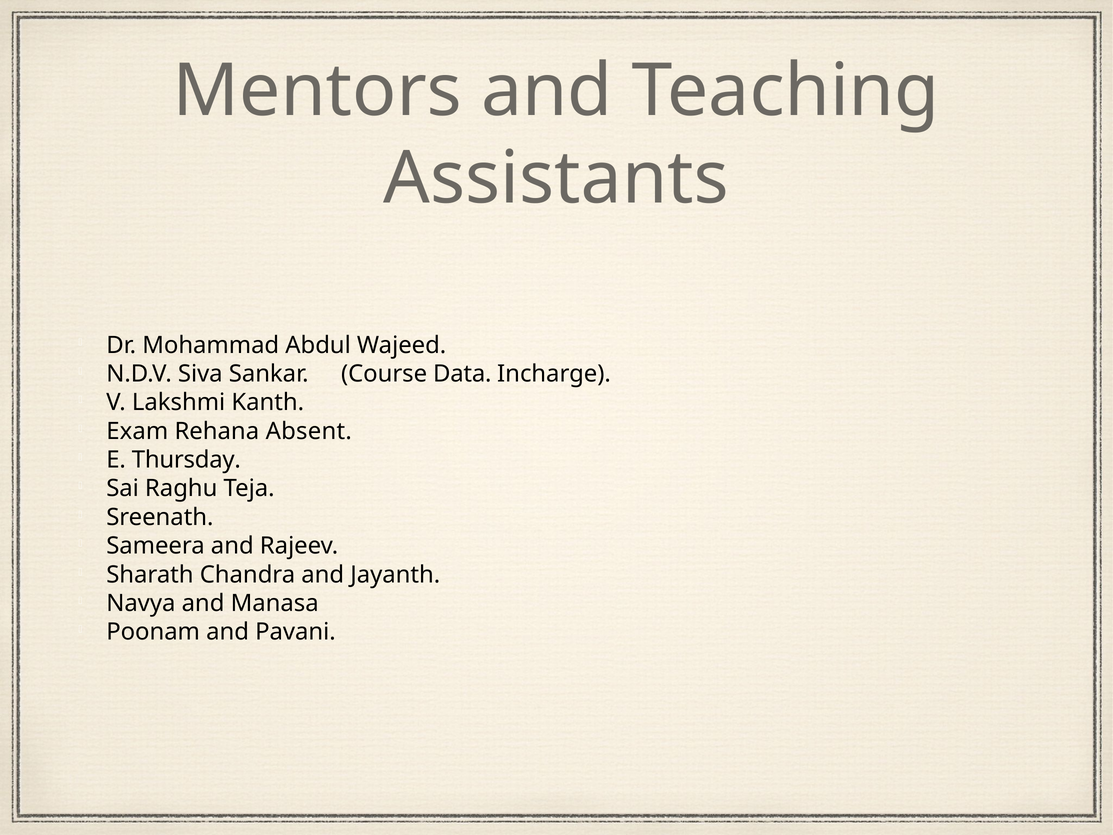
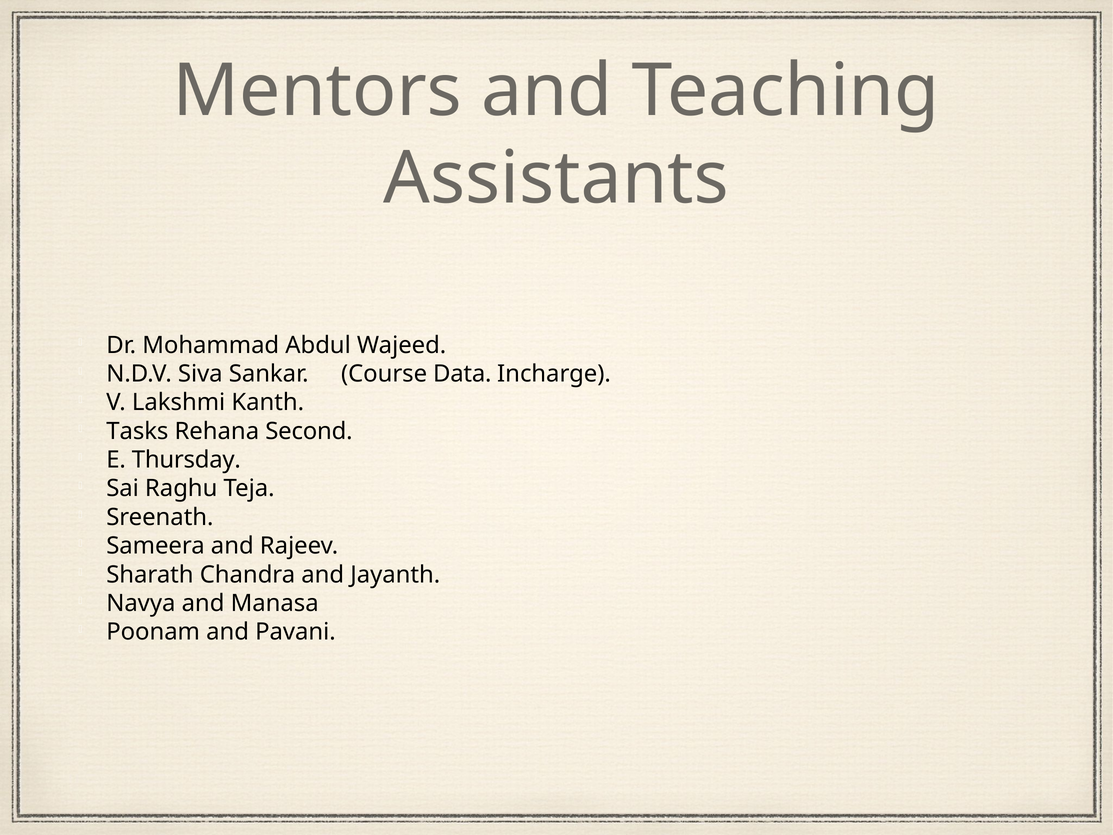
Exam: Exam -> Tasks (137, 431)
Absent: Absent -> Second (309, 431)
